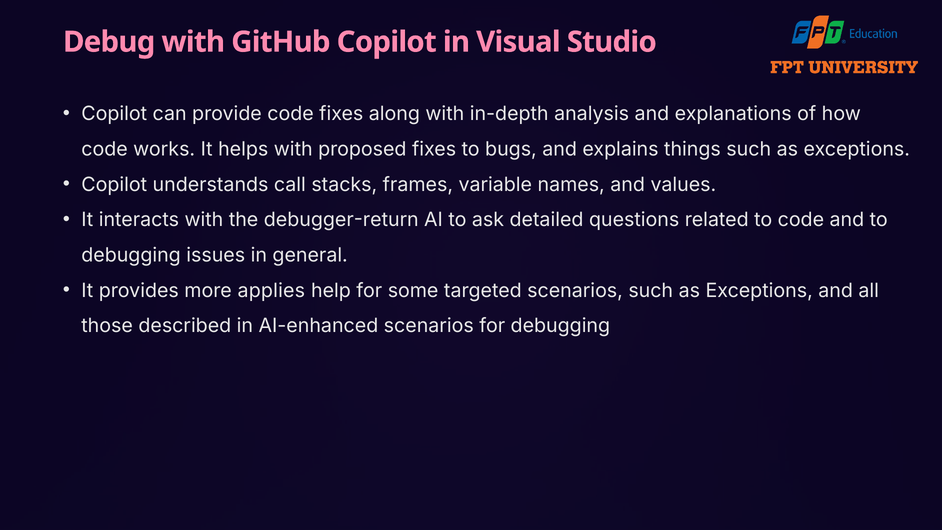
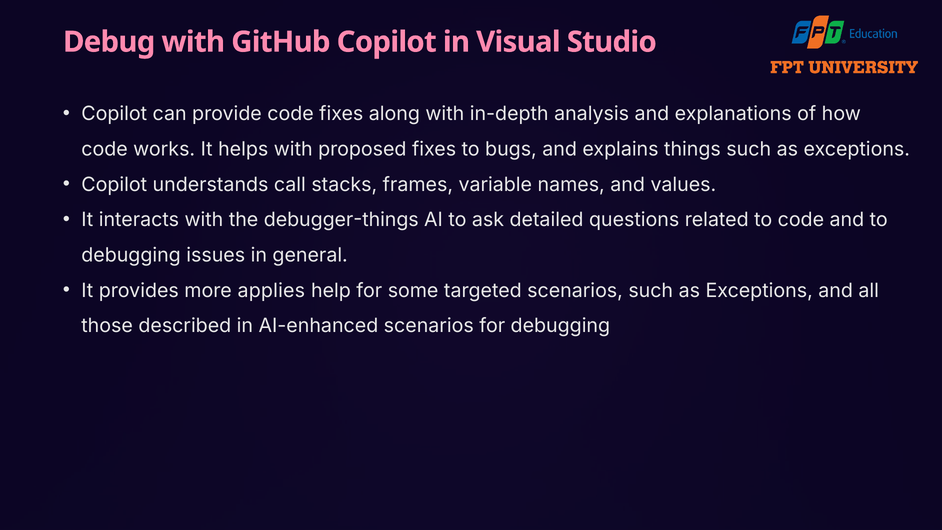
debugger-return: debugger-return -> debugger-things (341, 220)
